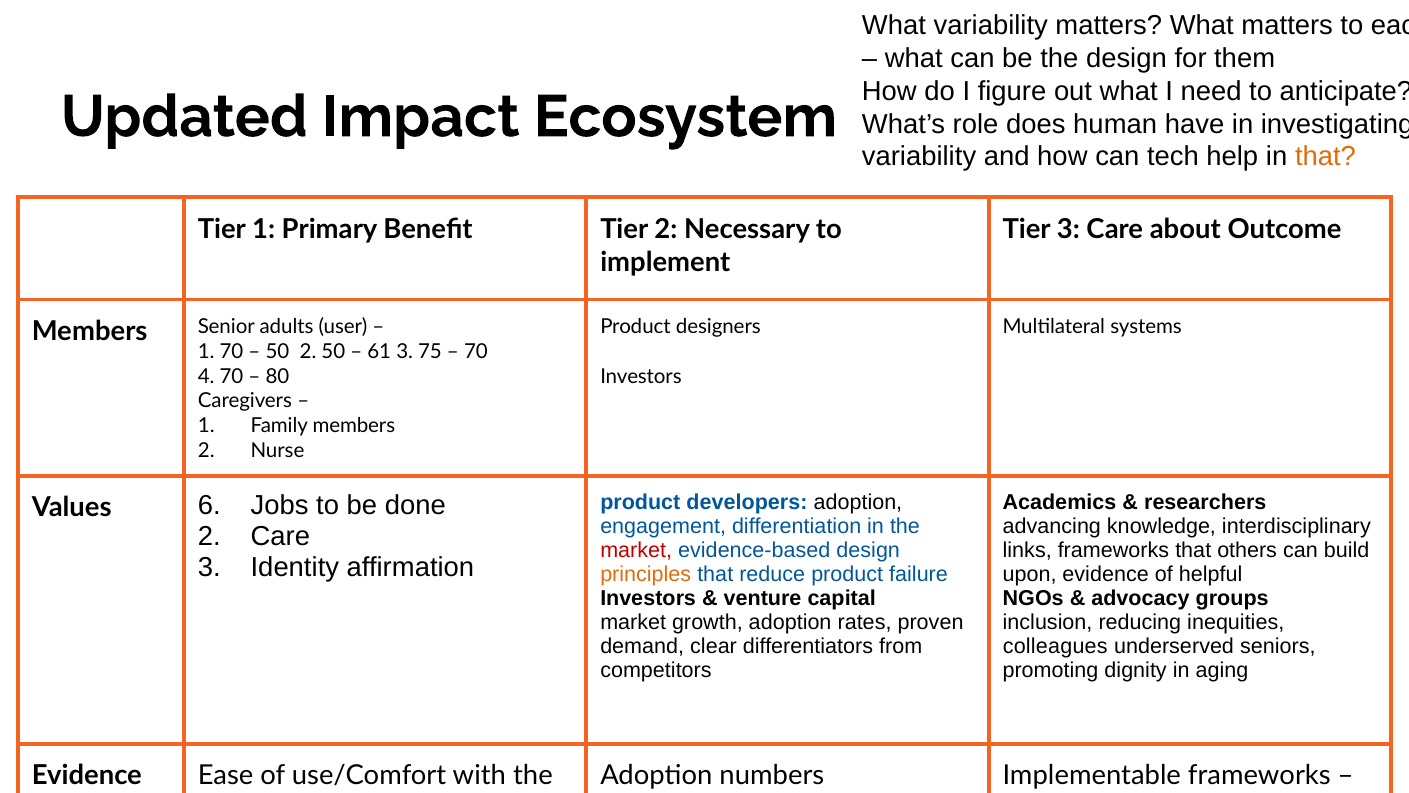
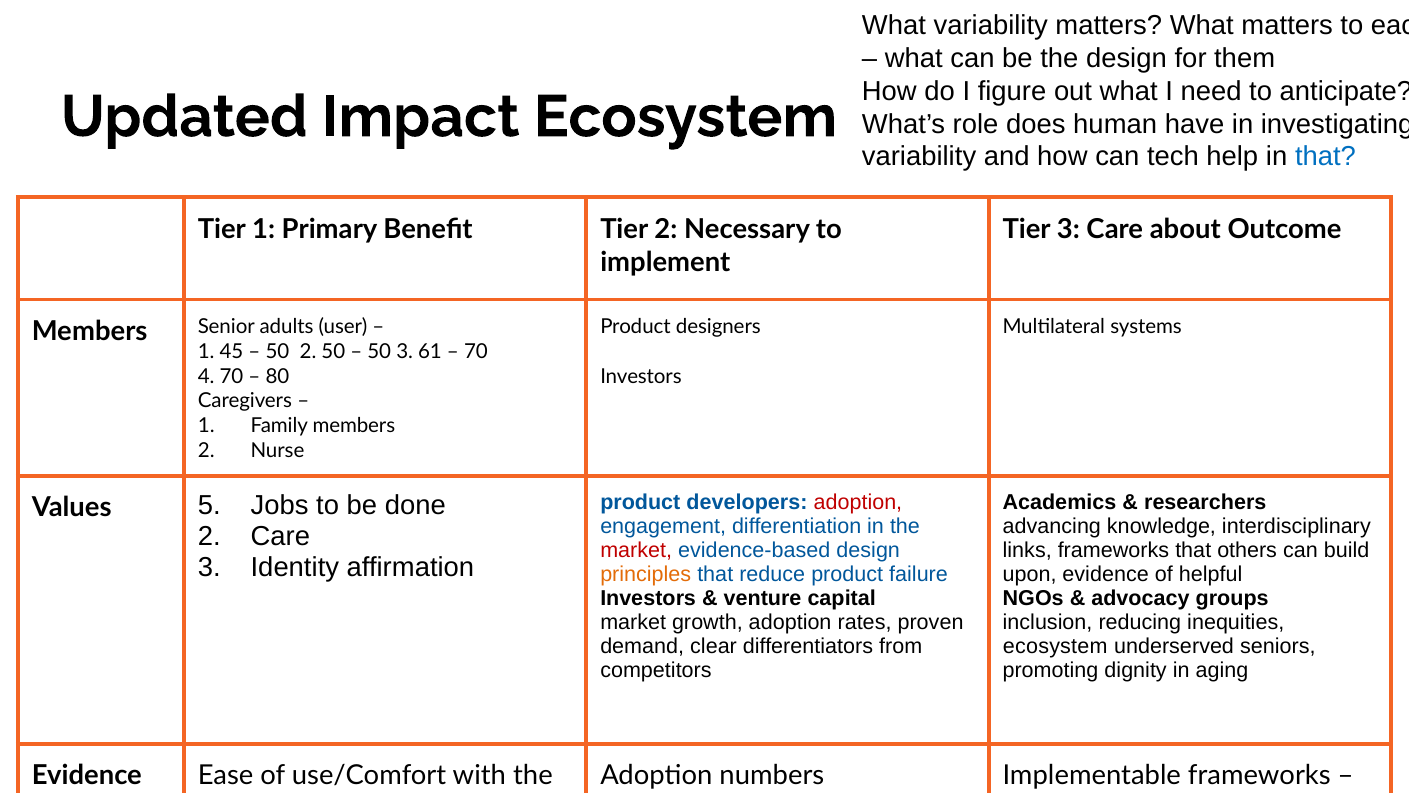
that colour: orange -> blue (1325, 157)
1 70: 70 -> 45 (232, 351)
61: 61 -> 50 (379, 351)
75: 75 -> 61 (430, 351)
adoption colour: black -> red (858, 502)
6: 6 -> 5 (209, 505)
colleagues: colleagues -> ecosystem (1055, 646)
